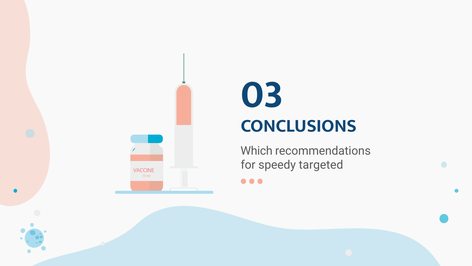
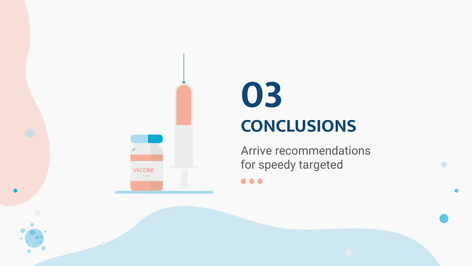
Which: Which -> Arrive (256, 151)
